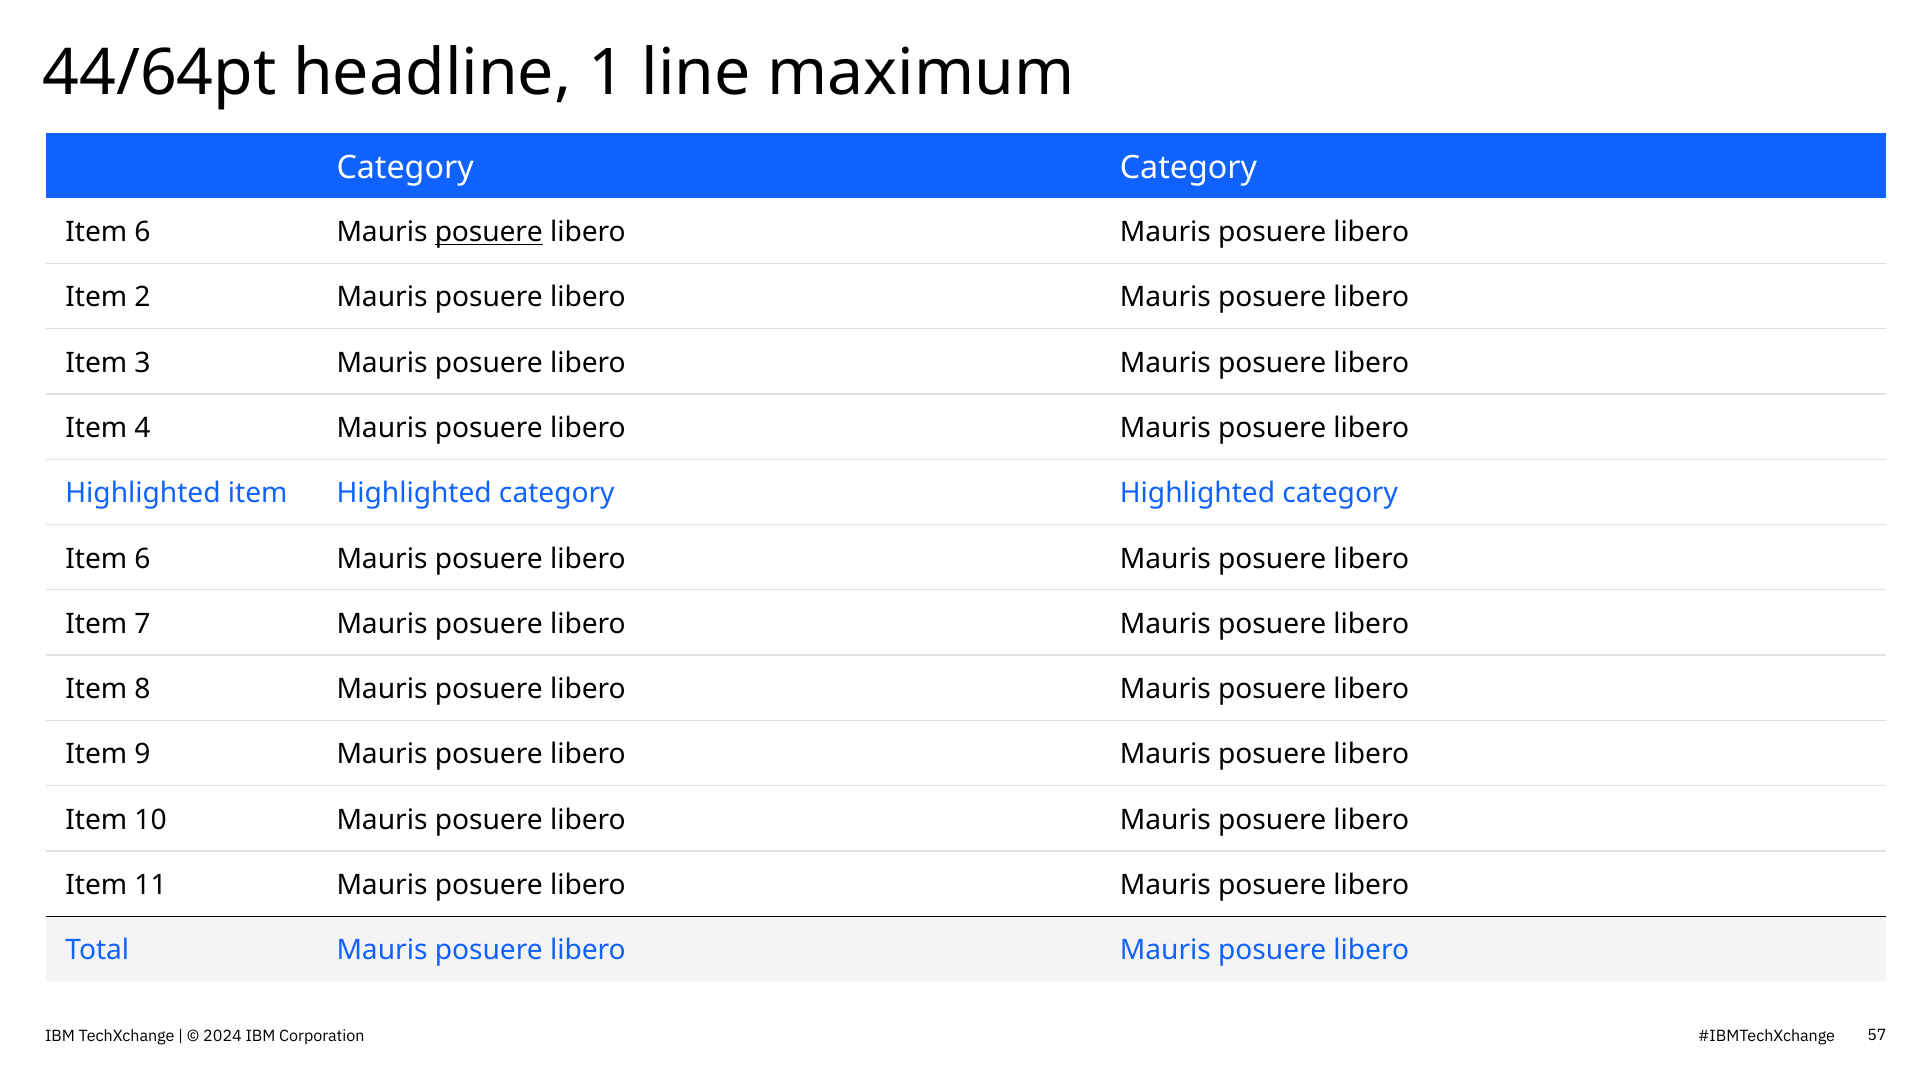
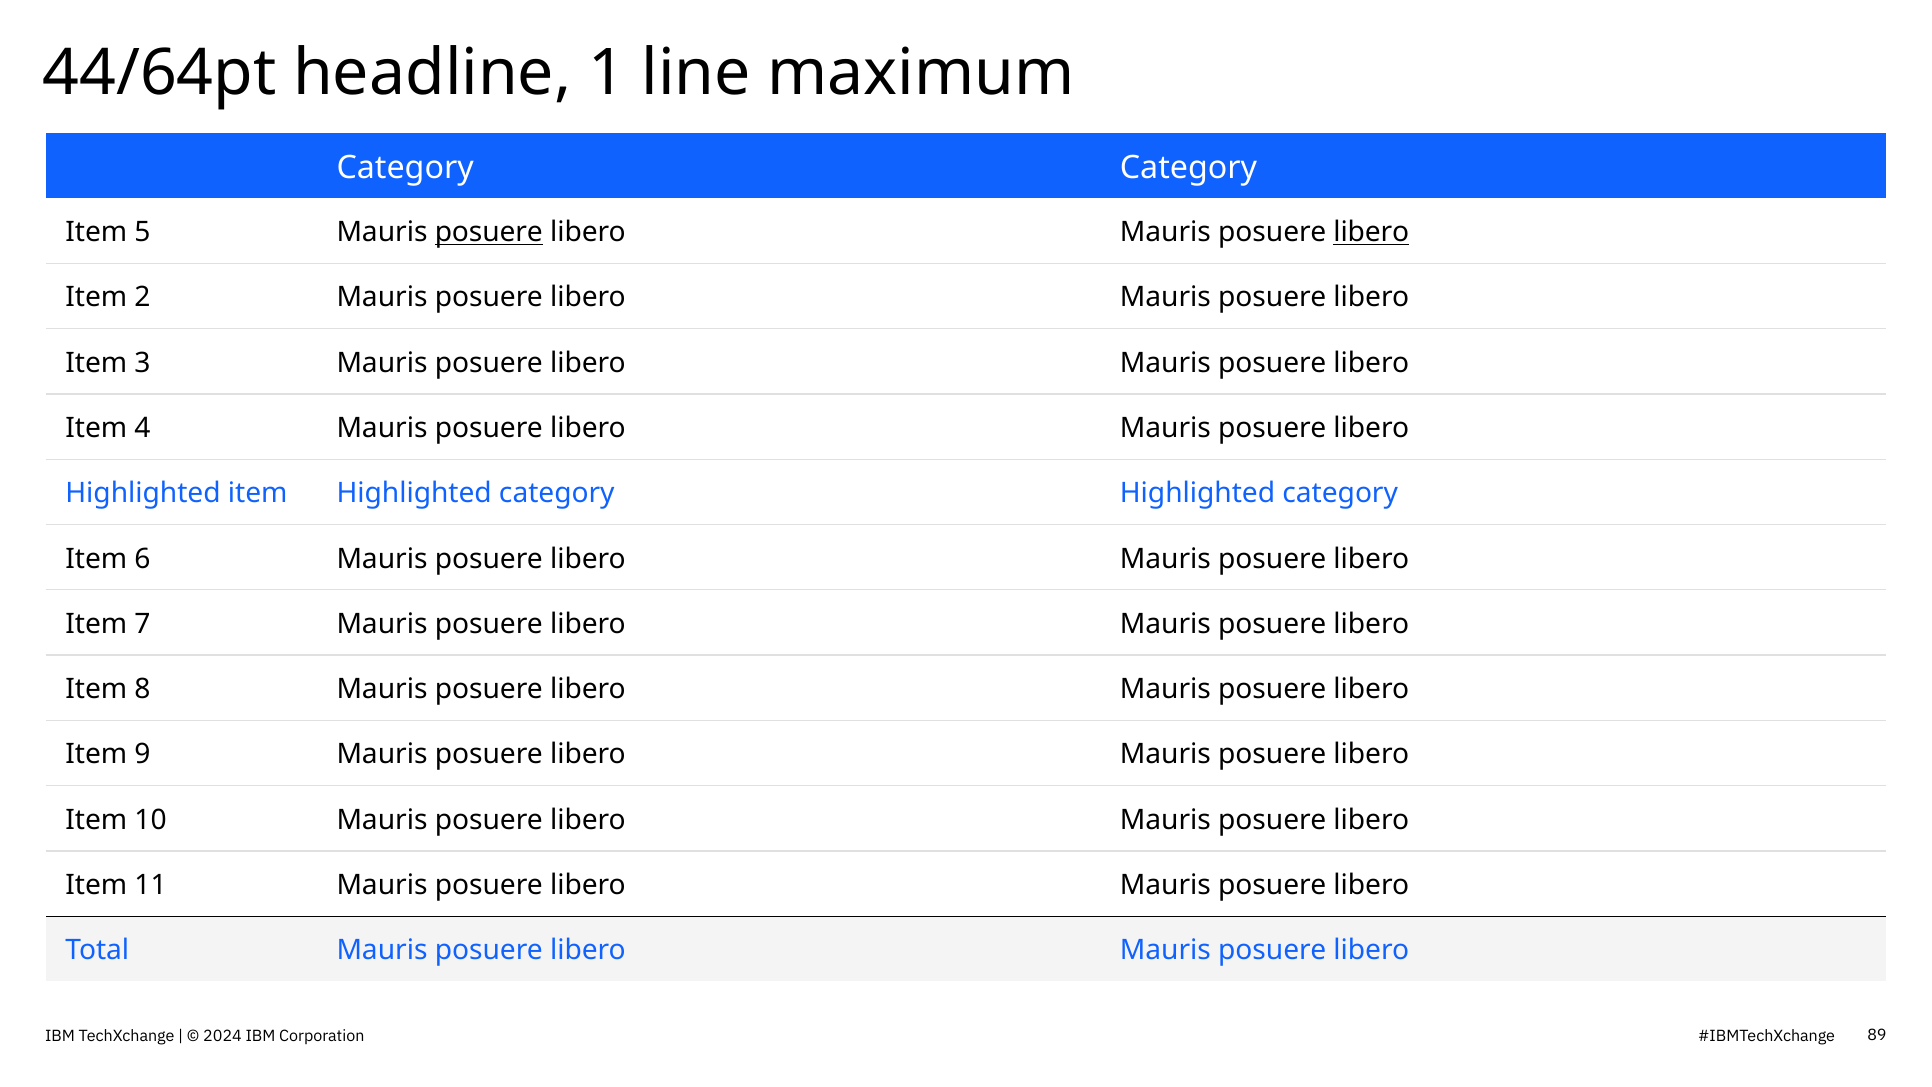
6: 6 -> 5 (142, 232)
libero underline: none -> present (1371, 232)
57: 57 -> 89 (1877, 1035)
